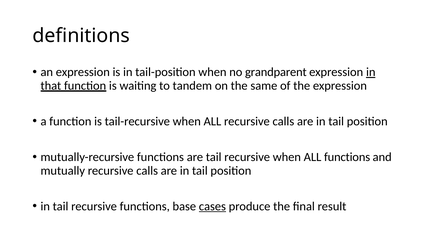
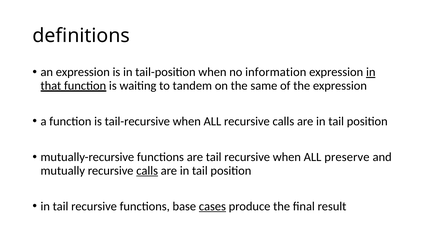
grandparent: grandparent -> information (276, 72)
ALL functions: functions -> preserve (347, 157)
calls underline: none -> present (147, 171)
